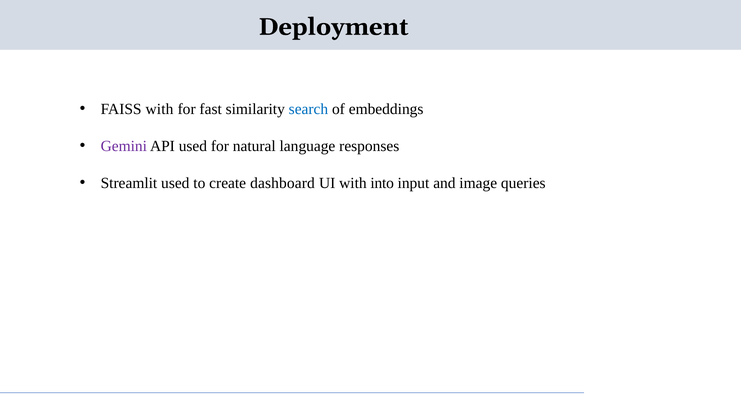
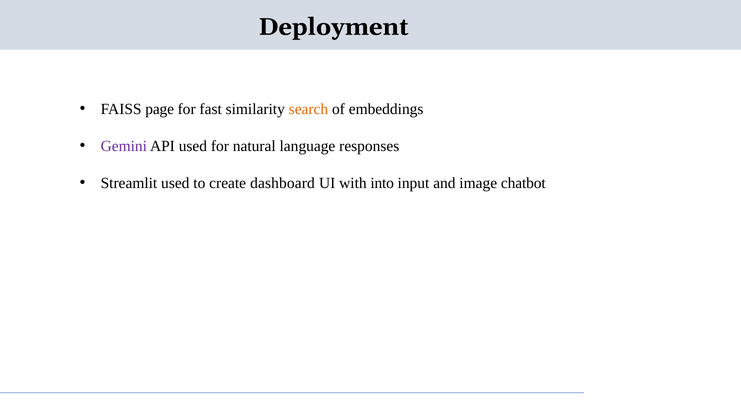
FAISS with: with -> page (160, 109)
search colour: blue -> orange (308, 109)
queries: queries -> chatbot (523, 183)
